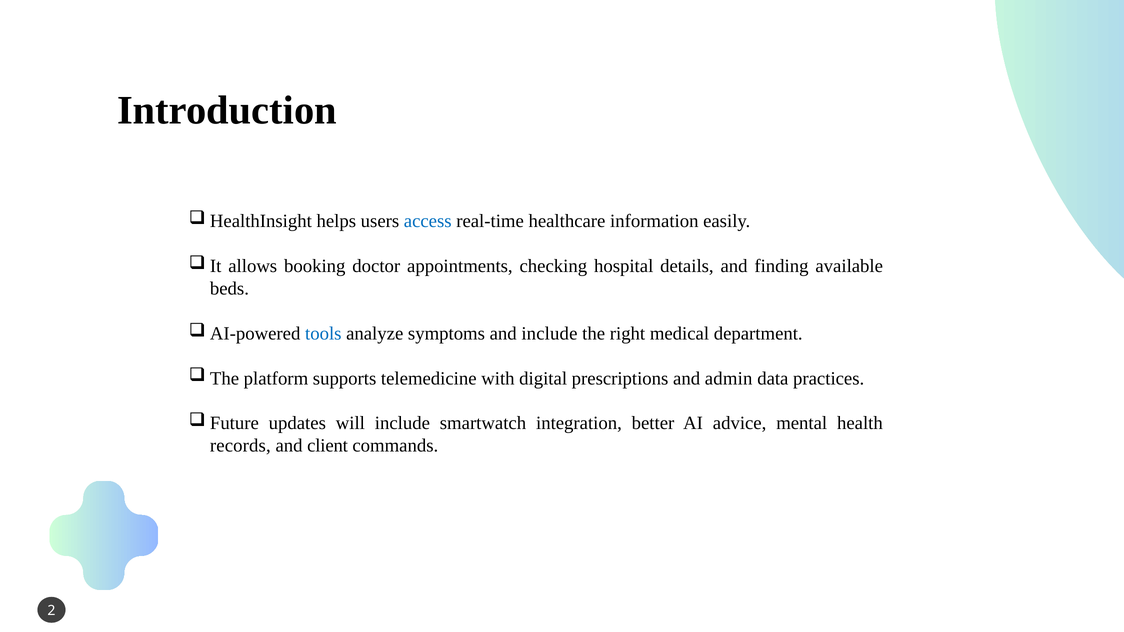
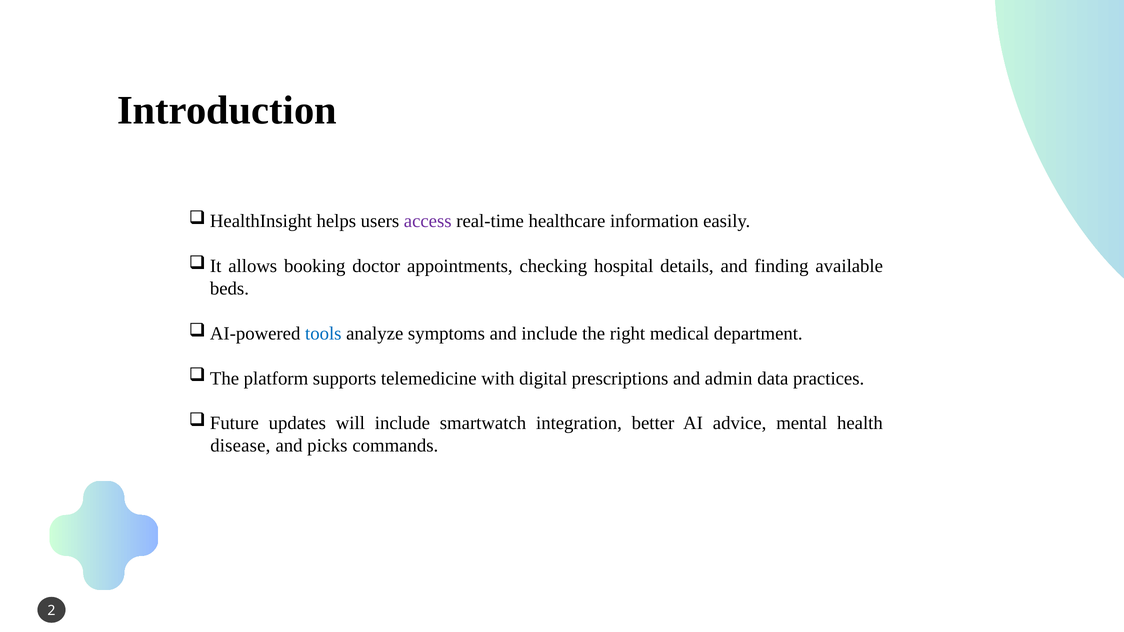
access colour: blue -> purple (428, 221)
records: records -> disease (240, 446)
client: client -> picks (327, 446)
